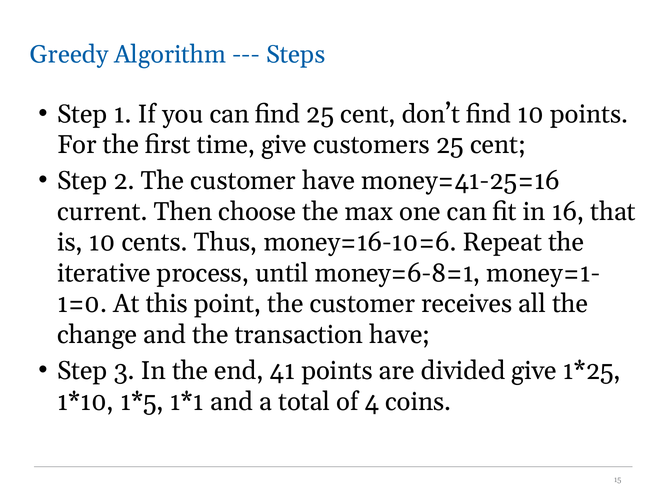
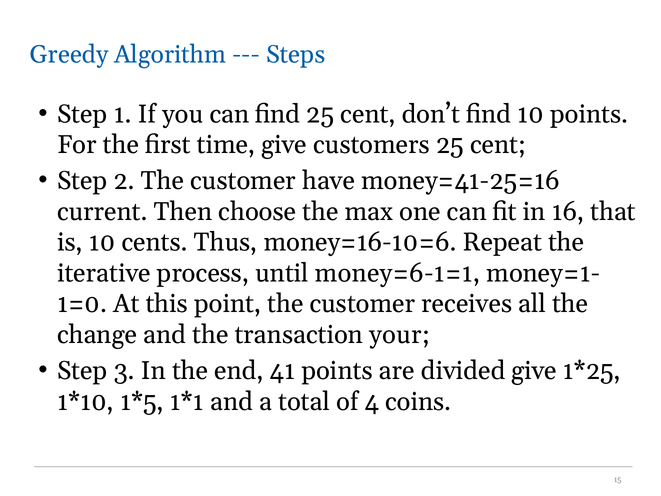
money=6-8=1: money=6-8=1 -> money=6-1=1 (398, 273)
transaction have: have -> your (400, 335)
